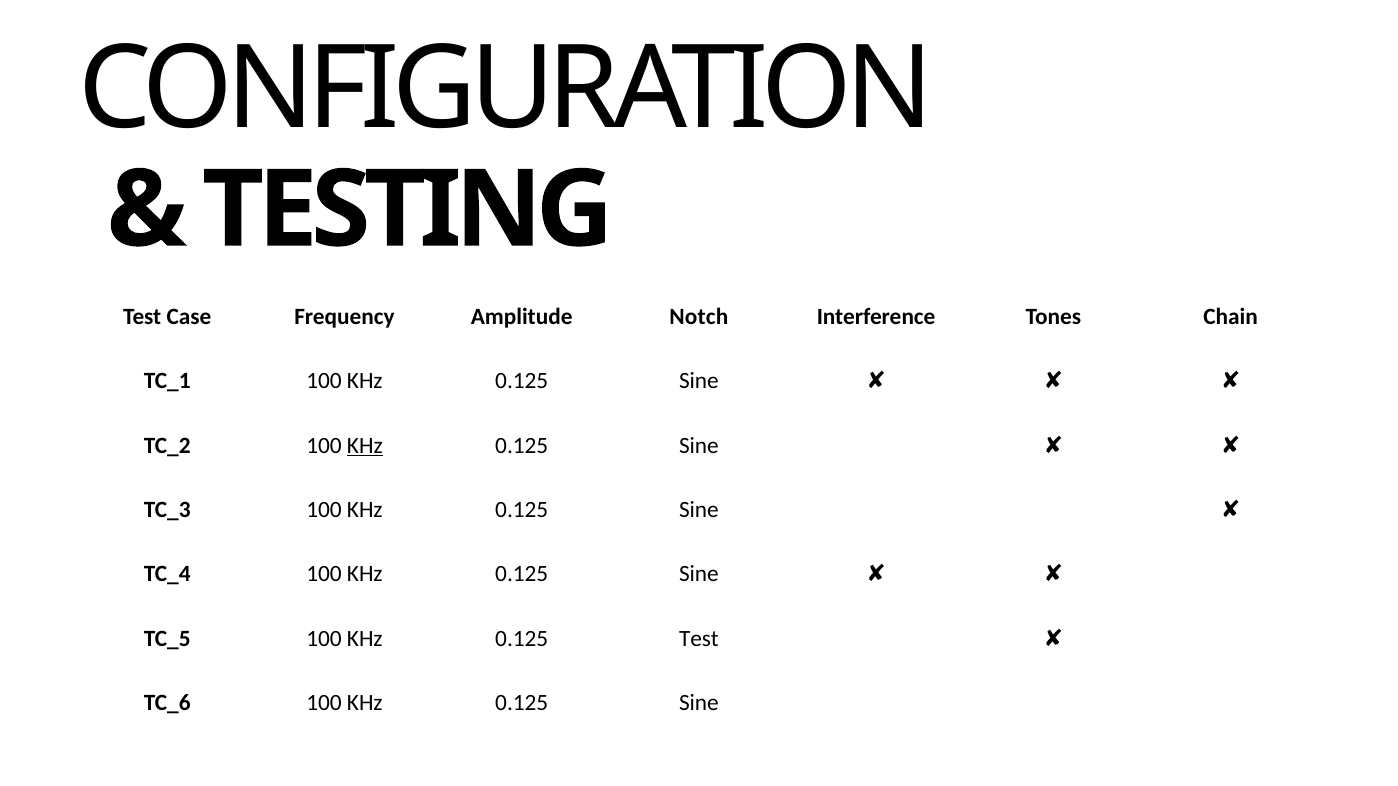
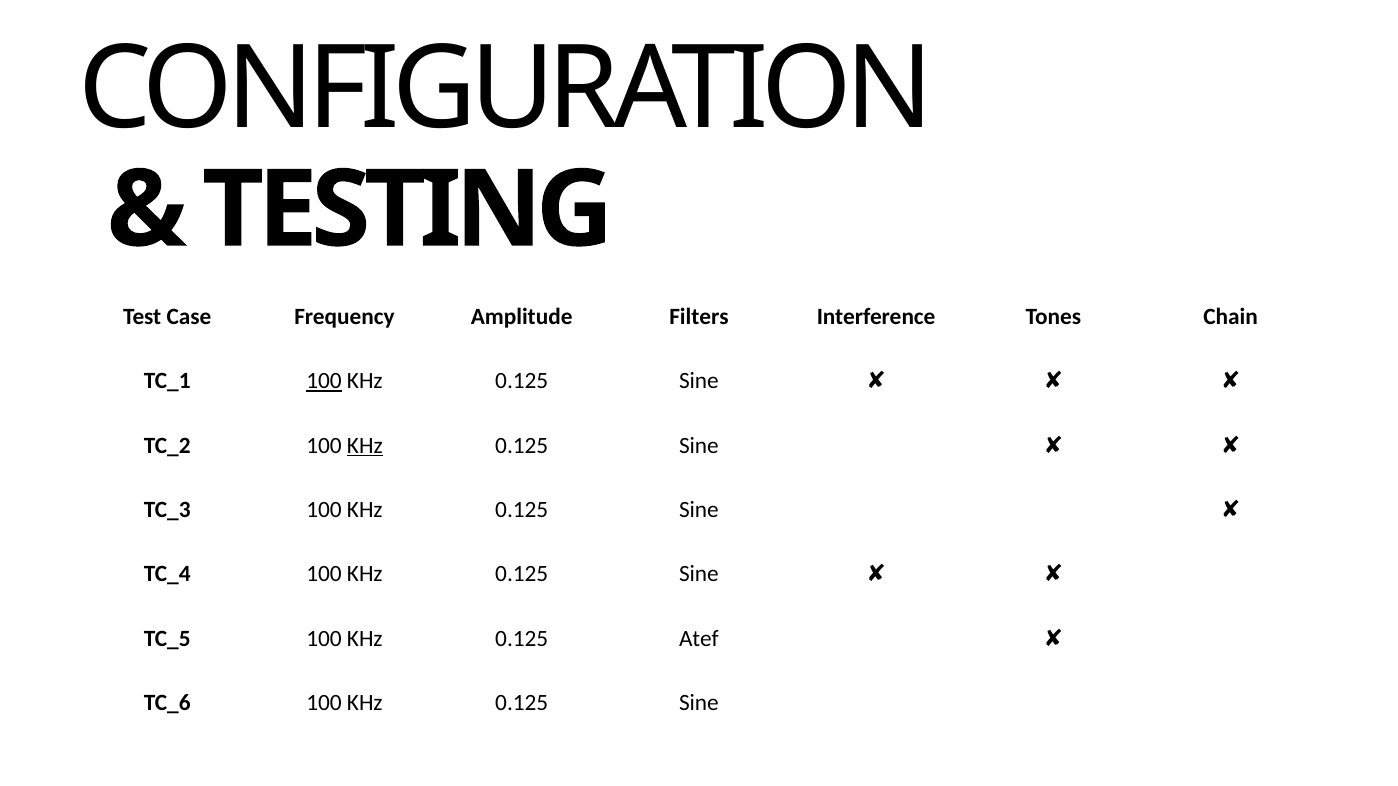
Notch: Notch -> Filters (699, 317)
100 underline: none -> present (324, 381)
0.125 Test: Test -> Atef (699, 639)
